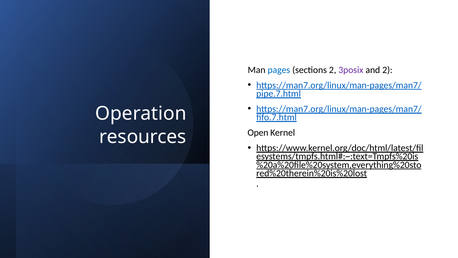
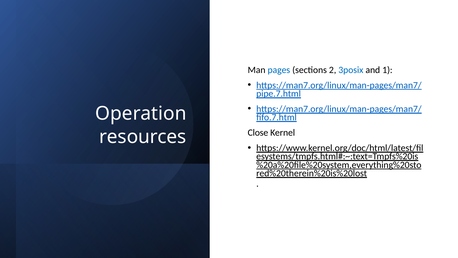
3posix colour: purple -> blue (351, 70)
and 2: 2 -> 1 (387, 70)
Open: Open -> Close (258, 132)
